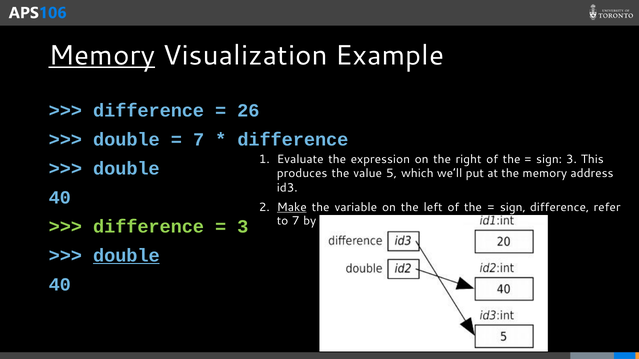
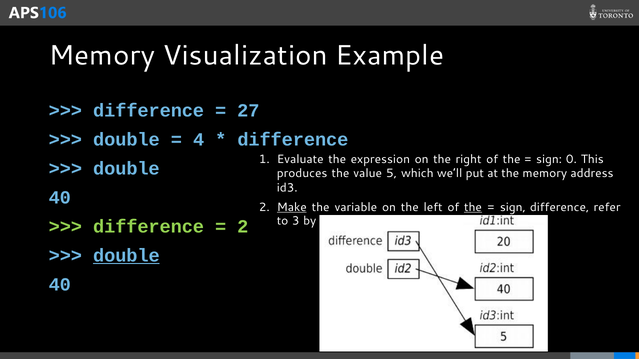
Memory underline: present -> none (102, 55)
26: 26 -> 27 (248, 111)
7: 7 -> 4 (199, 140)
sign 3: 3 -> 0 (571, 159)
the underline: none -> present (473, 207)
to 7: 7 -> 3 (296, 221)
3: 3 -> 2 (243, 227)
